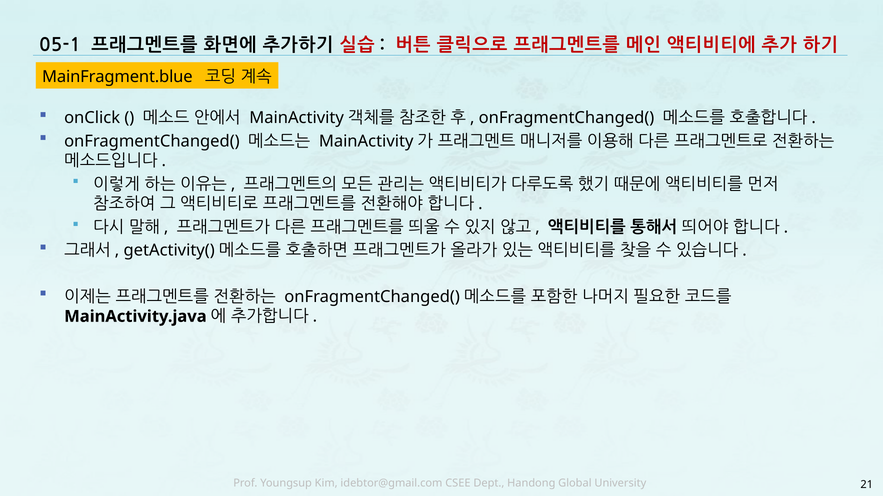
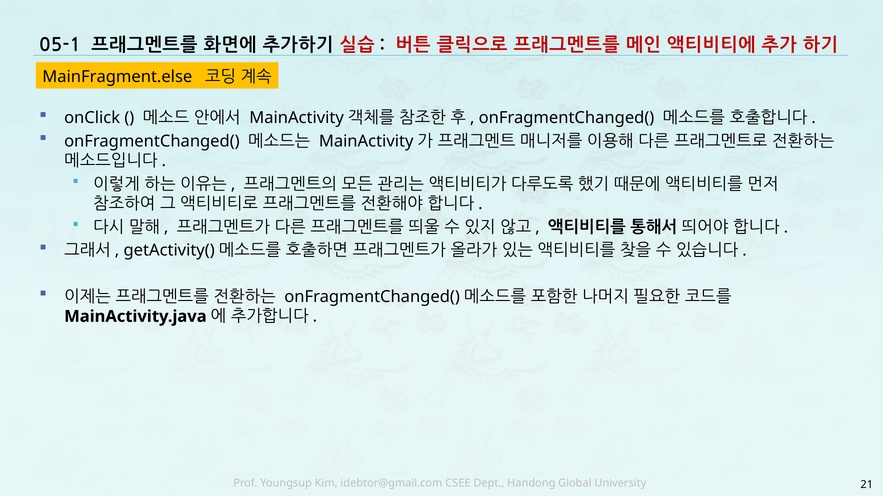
MainFragment.blue: MainFragment.blue -> MainFragment.else (117, 77)
